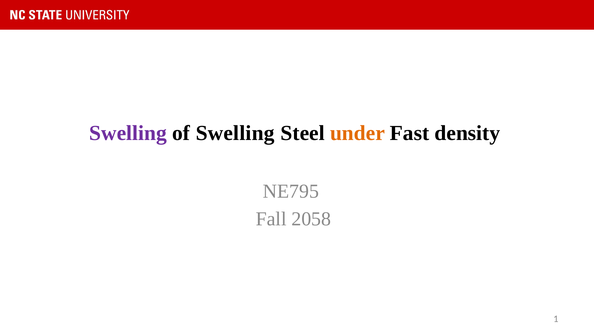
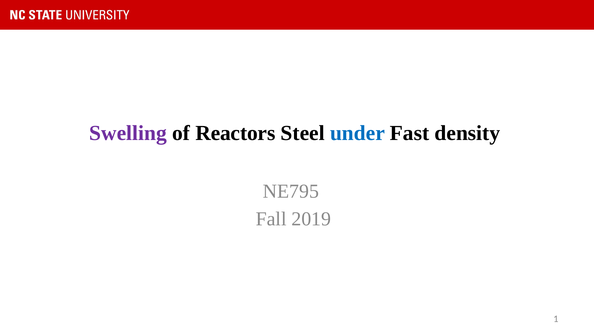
of Swelling: Swelling -> Reactors (235, 133)
under colour: orange -> blue (357, 133)
2058: 2058 -> 2019 (311, 219)
